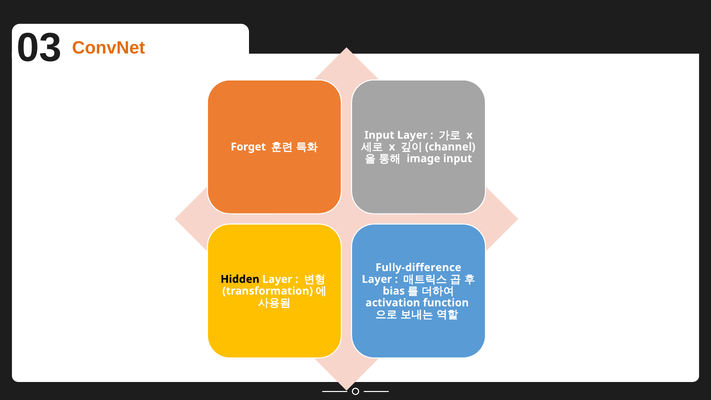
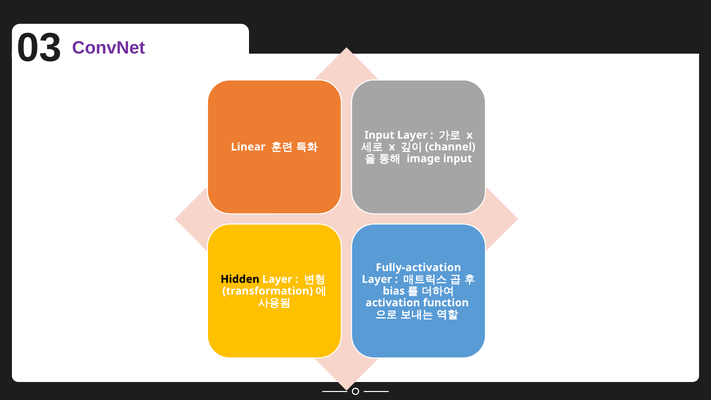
ConvNet colour: orange -> purple (109, 48)
Forget: Forget -> Linear (248, 147)
Fully-difference: Fully-difference -> Fully-activation (418, 267)
